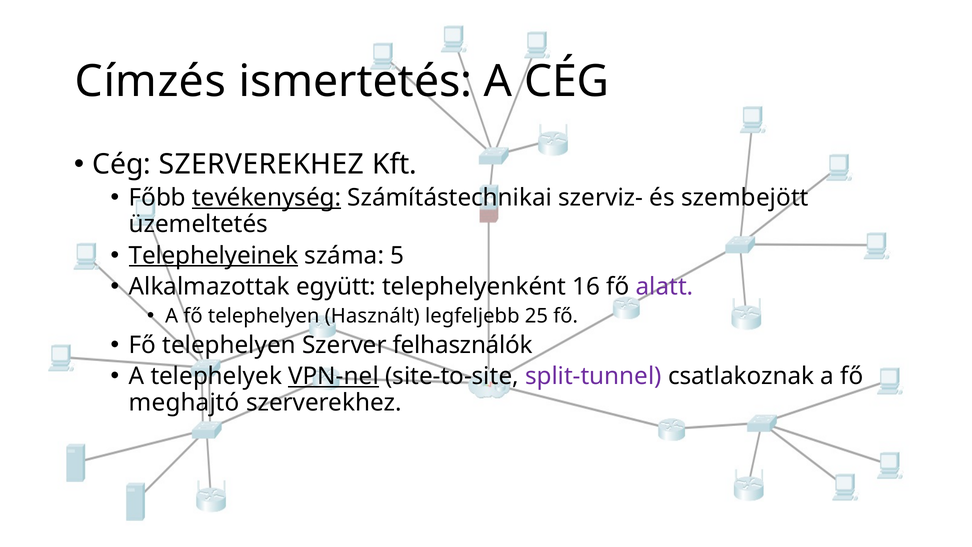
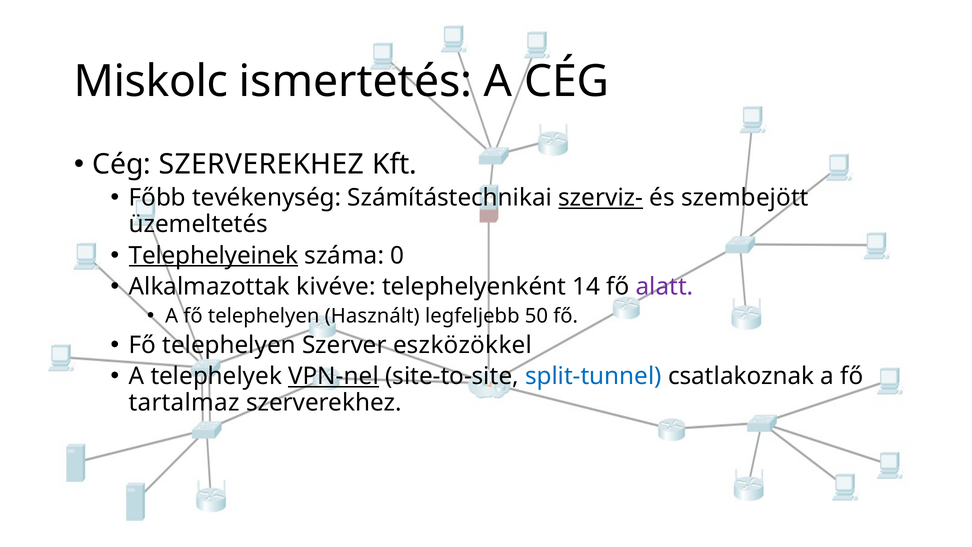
Címzés: Címzés -> Miskolc (151, 82)
tevékenység underline: present -> none (267, 198)
szerviz- underline: none -> present (601, 198)
5: 5 -> 0 (397, 255)
együtt: együtt -> kivéve (336, 287)
16: 16 -> 14 (586, 287)
25: 25 -> 50 (536, 316)
felhasználók: felhasználók -> eszközökkel (462, 345)
split-tunnel colour: purple -> blue (593, 376)
meghajtó: meghajtó -> tartalmaz (184, 402)
